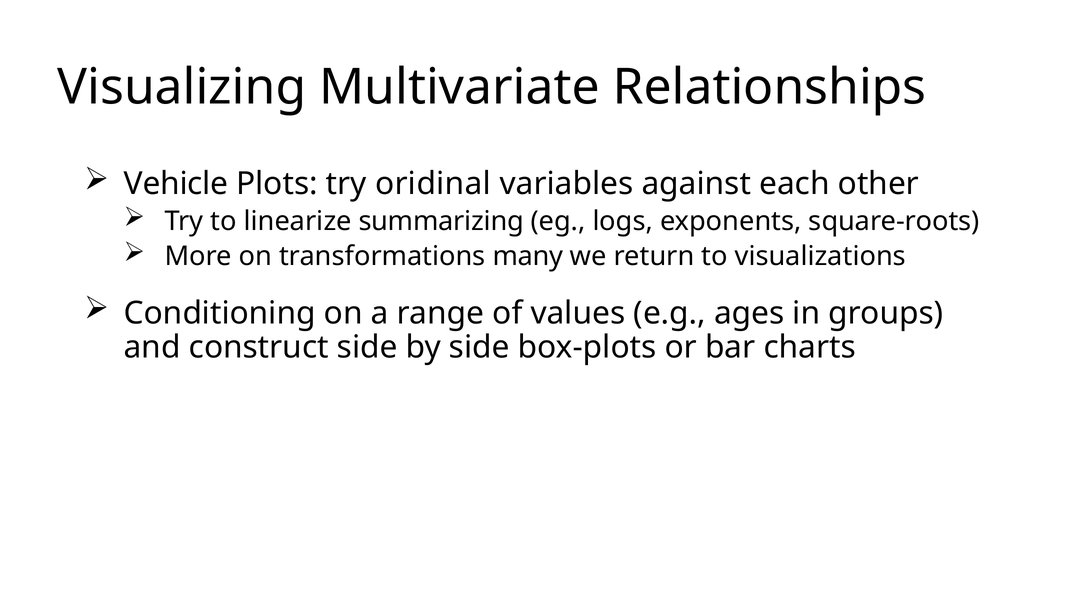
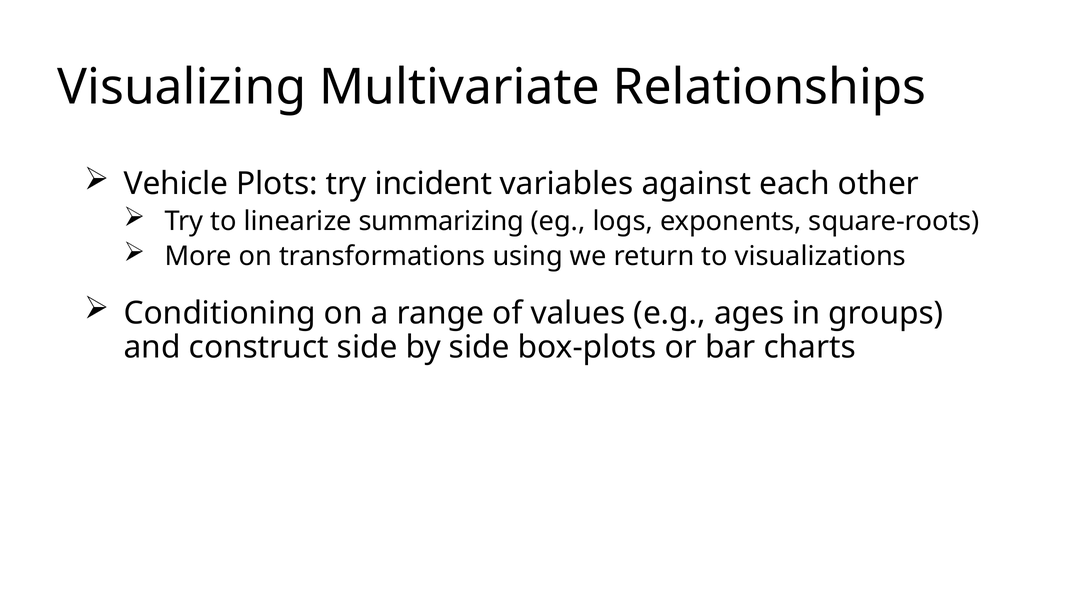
oridinal: oridinal -> incident (433, 184)
many: many -> using (528, 256)
